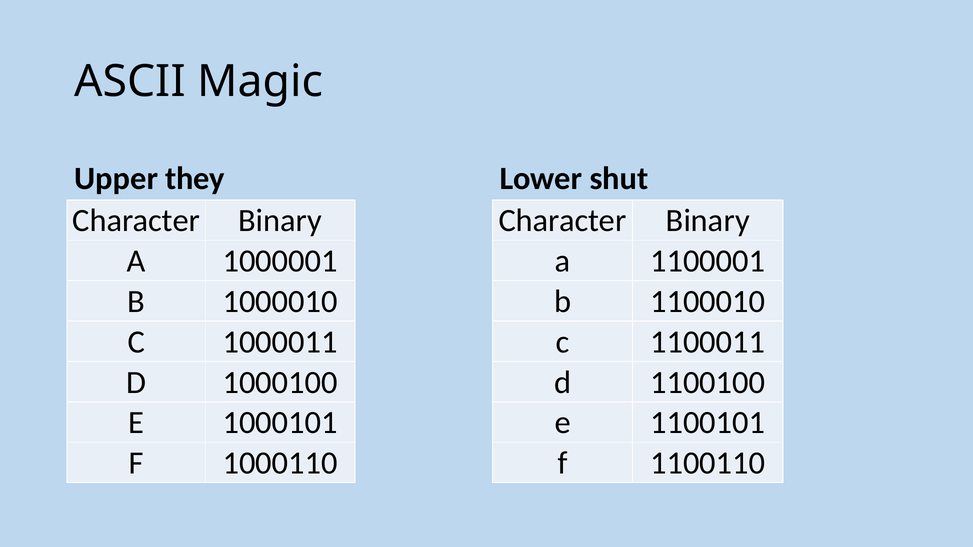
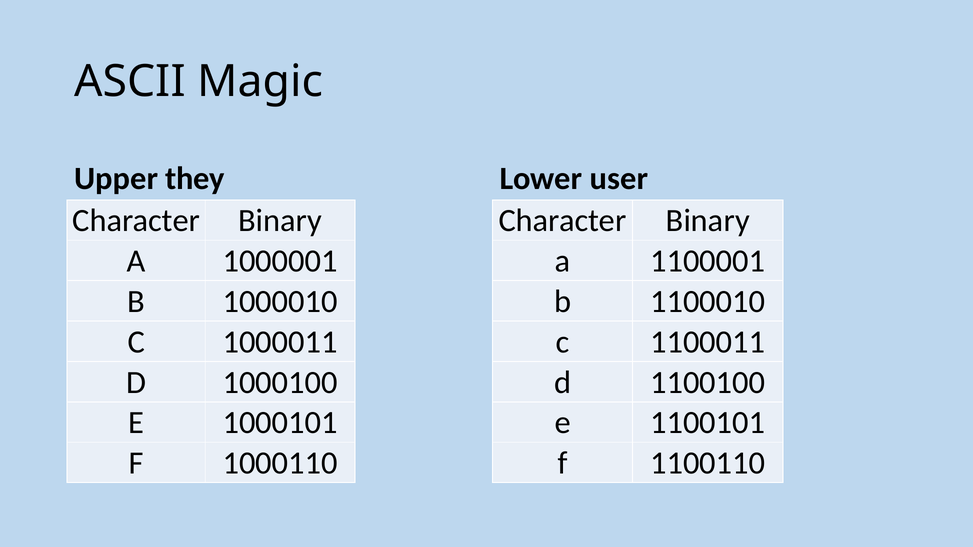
shut: shut -> user (619, 178)
